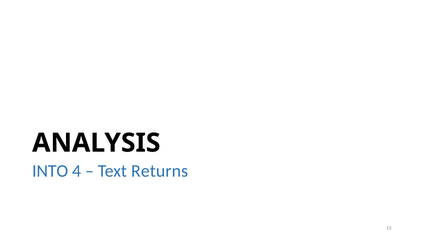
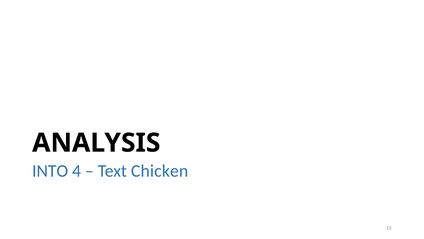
Returns: Returns -> Chicken (160, 171)
